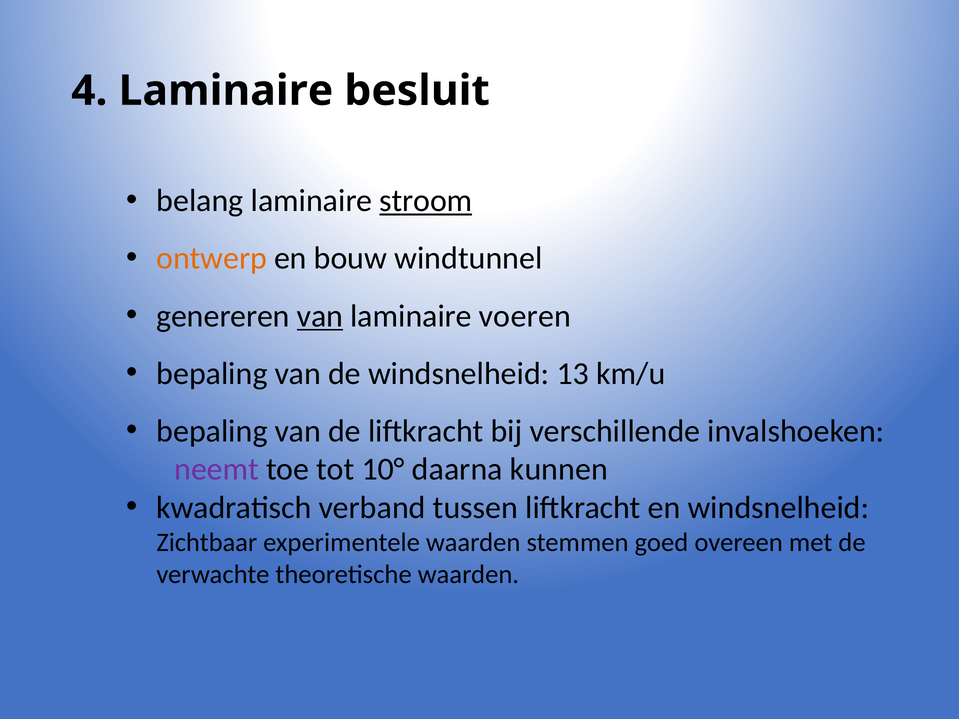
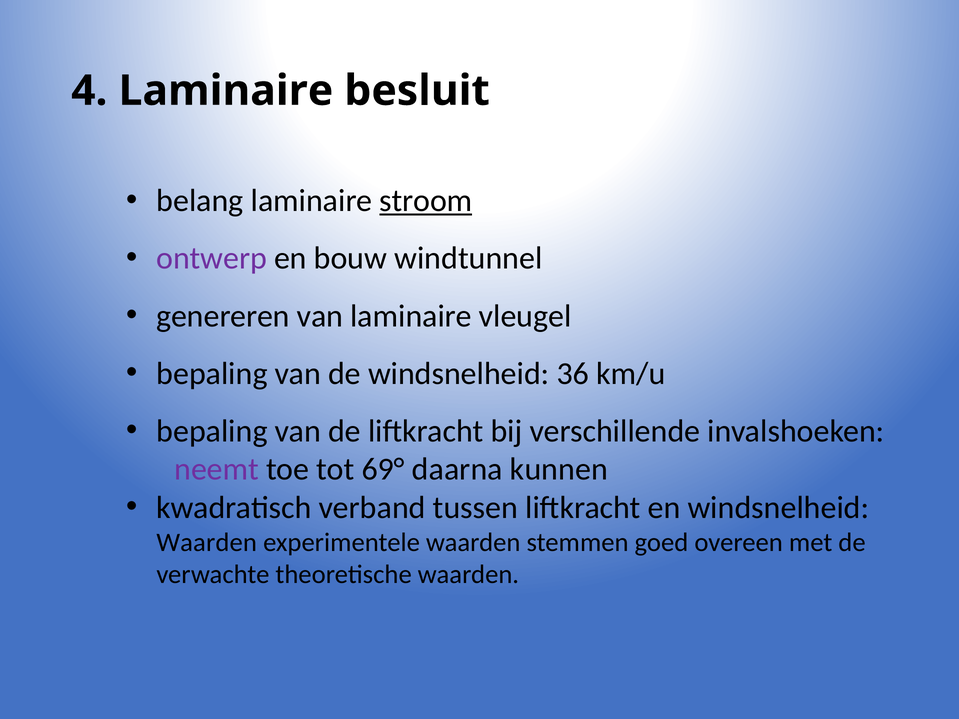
ontwerp colour: orange -> purple (212, 259)
van underline: present -> none (320, 316)
voeren: voeren -> vleugel (525, 316)
13: 13 -> 36 (573, 374)
10°: 10° -> 69° (383, 470)
Zichtbaar: Zichtbaar -> Waarden (207, 543)
